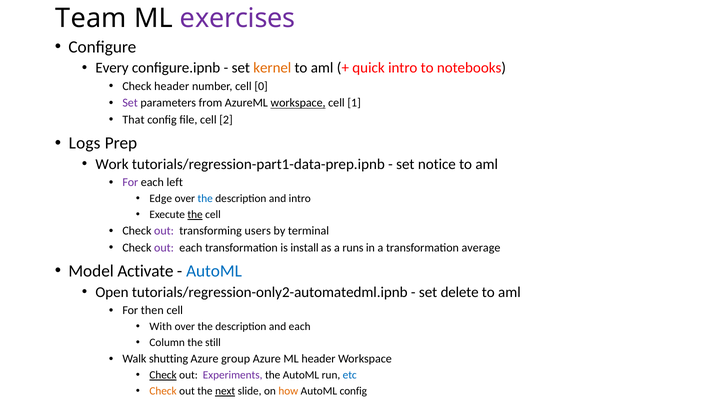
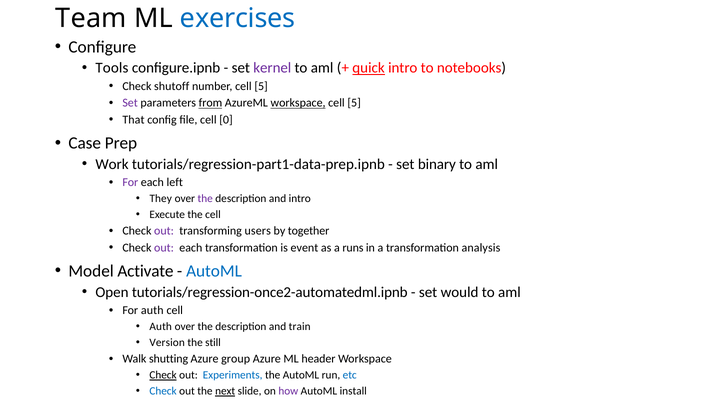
exercises colour: purple -> blue (238, 18)
Every: Every -> Tools (112, 68)
kernel colour: orange -> purple (272, 68)
quick underline: none -> present (369, 68)
Check header: header -> shutoff (172, 86)
number cell 0: 0 -> 5 (261, 86)
from underline: none -> present (210, 103)
1: 1 -> 5 (354, 103)
2: 2 -> 0 (226, 120)
Logs: Logs -> Case (85, 143)
notice: notice -> binary (437, 164)
Edge: Edge -> They (161, 199)
the colour: blue -> purple (205, 199)
the underline: present -> none (195, 215)
terminal: terminal -> together (309, 231)
install: install -> event (304, 248)
average: average -> analysis (481, 248)
tutorials/regression-only2-automatedml.ipnb: tutorials/regression-only2-automatedml.ipnb -> tutorials/regression-once2-automatedml.ipnb (270, 292)
delete: delete -> would (460, 292)
For then: then -> auth (152, 310)
With: With -> Auth (161, 327)
and each: each -> train (300, 327)
Column: Column -> Version (167, 343)
Experiments colour: purple -> blue (233, 375)
Check colour: orange -> blue (163, 391)
how colour: orange -> purple (288, 391)
AutoML config: config -> install (353, 391)
